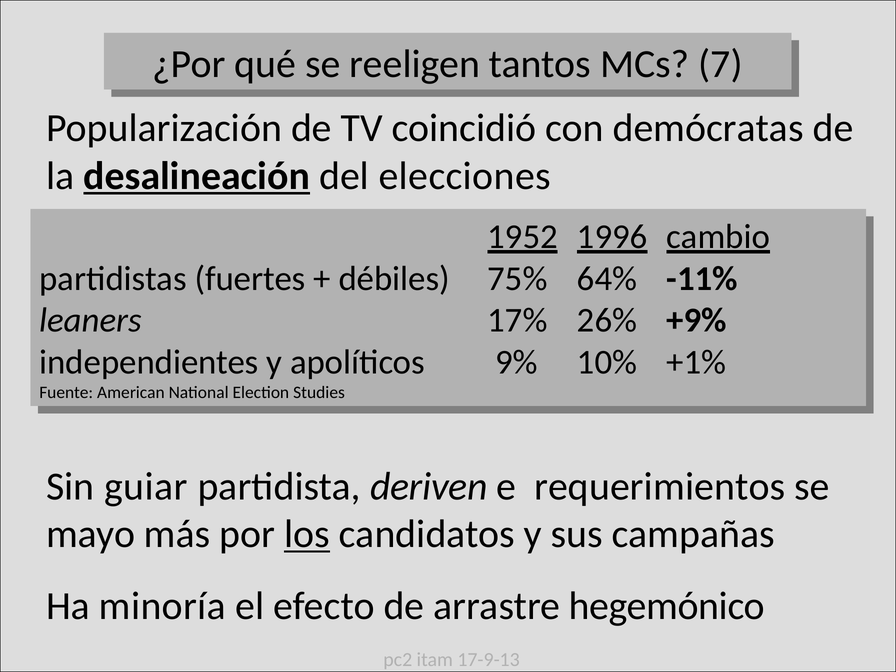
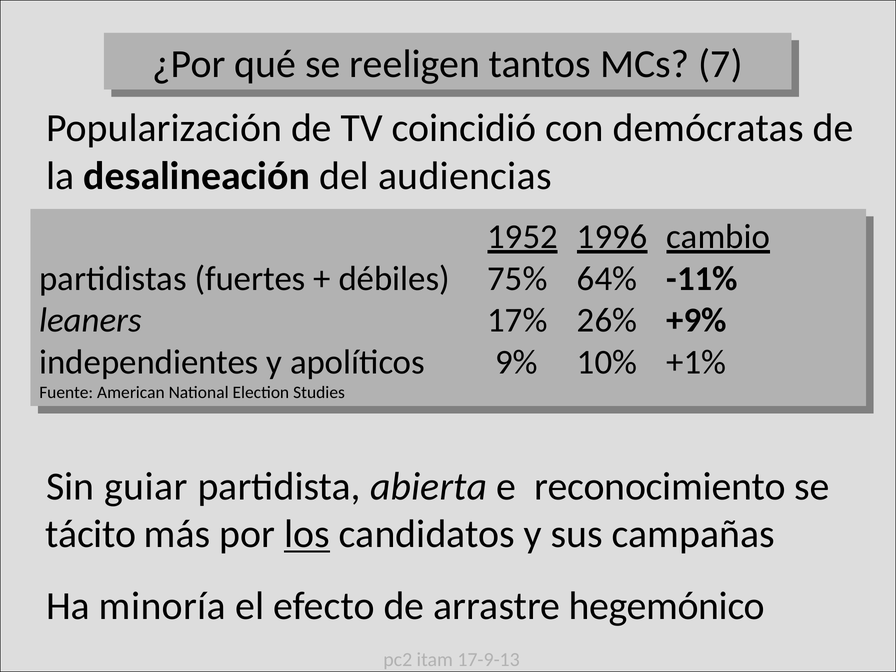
desalineación underline: present -> none (197, 176)
elecciones: elecciones -> audiencias (465, 176)
deriven: deriven -> abierta (429, 487)
requerimientos: requerimientos -> reconocimiento (660, 487)
mayo: mayo -> tácito (91, 534)
